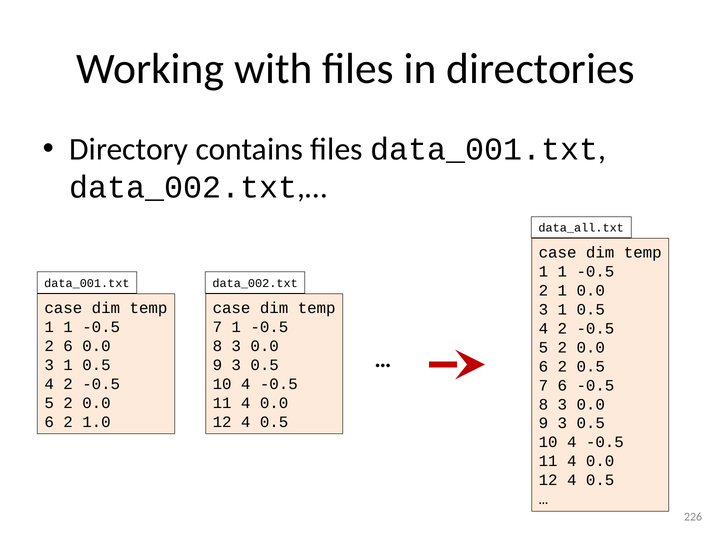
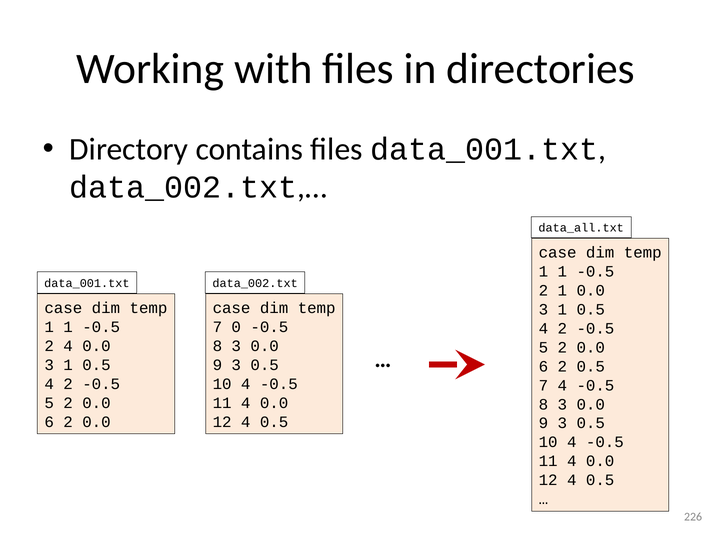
7 1: 1 -> 0 (236, 327)
2 6: 6 -> 4 (68, 346)
7 6: 6 -> 4 (562, 385)
6 2 1.0: 1.0 -> 0.0 (96, 422)
